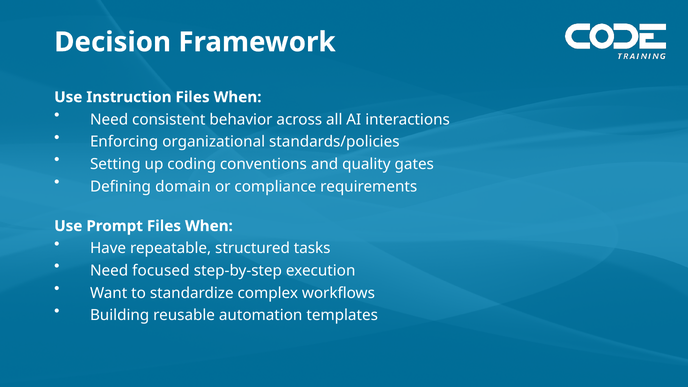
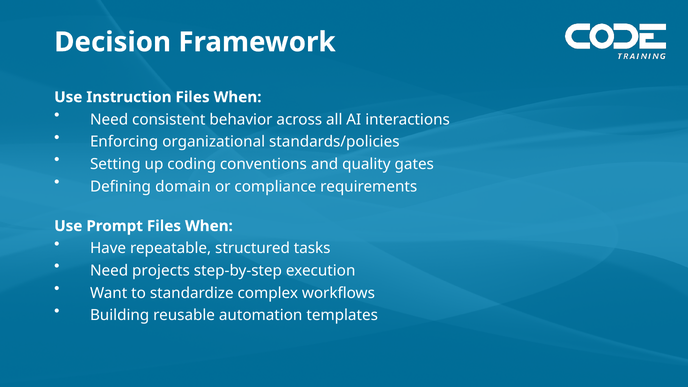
focused: focused -> projects (161, 271)
